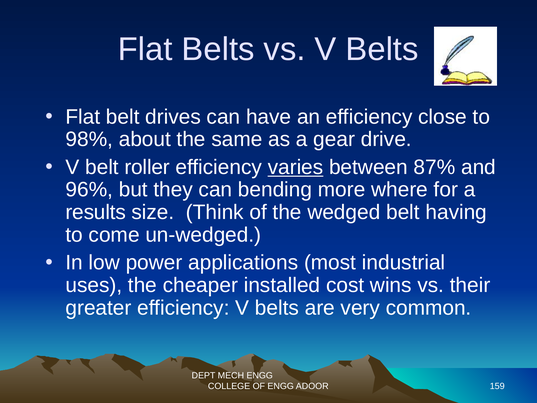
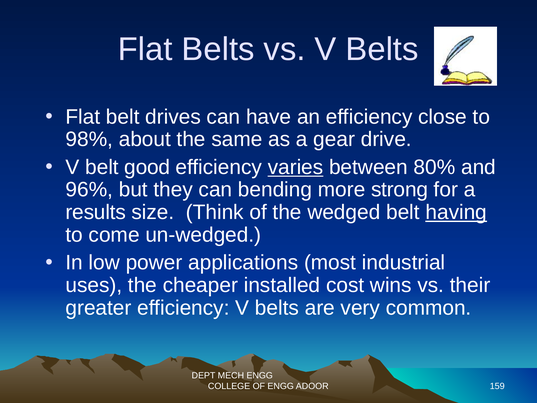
roller: roller -> good (147, 167)
87%: 87% -> 80% (434, 167)
where: where -> strong (400, 190)
having underline: none -> present (456, 212)
